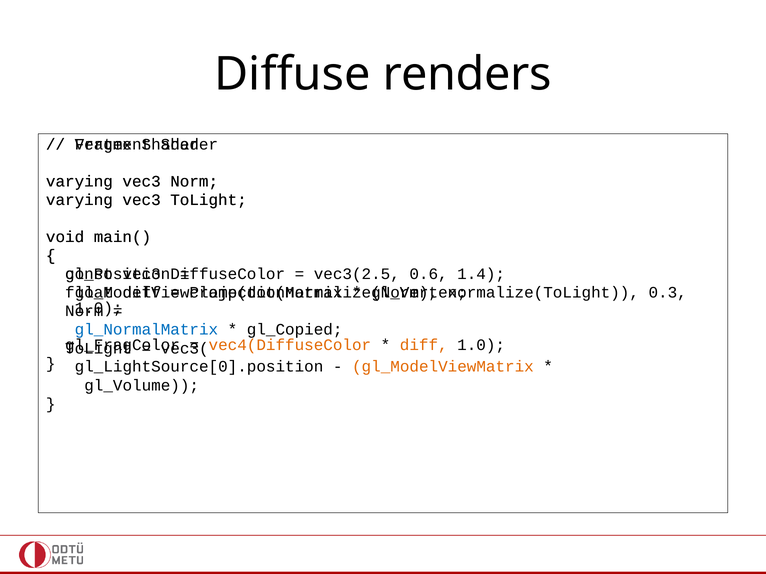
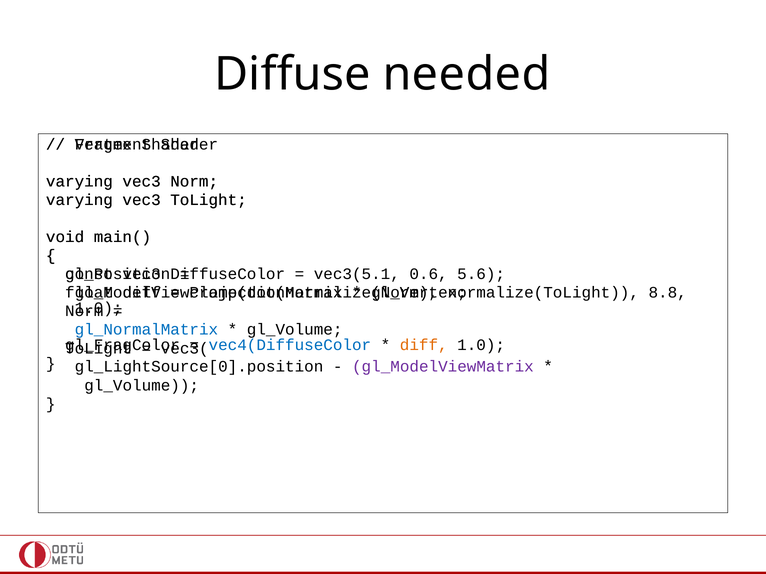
renders: renders -> needed (467, 74)
vec3(2.5: vec3(2.5 -> vec3(5.1 (357, 274)
1.4: 1.4 -> 5.6 (481, 274)
0.3: 0.3 -> 8.8 (668, 293)
gl_Copied: gl_Copied -> gl_Volume (295, 330)
vec4(DiffuseColor colour: orange -> blue (290, 345)
gl_ModelViewMatrix colour: orange -> purple (443, 367)
